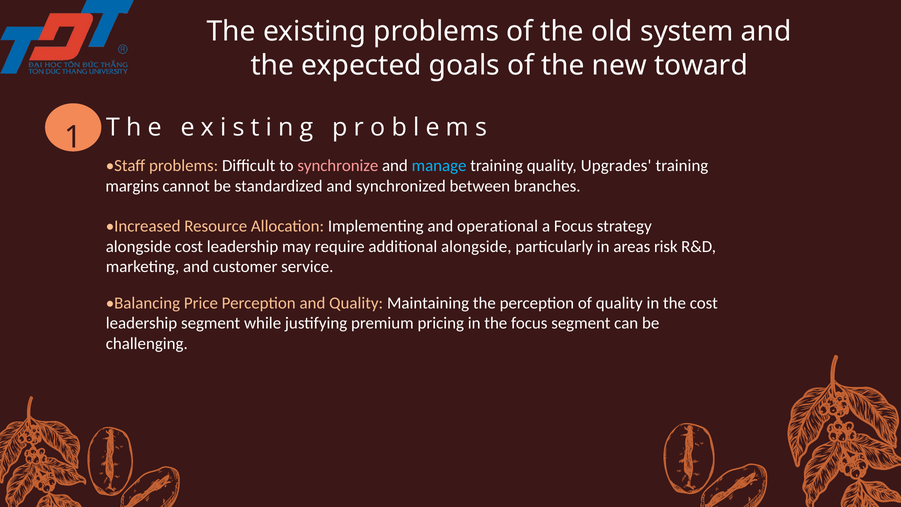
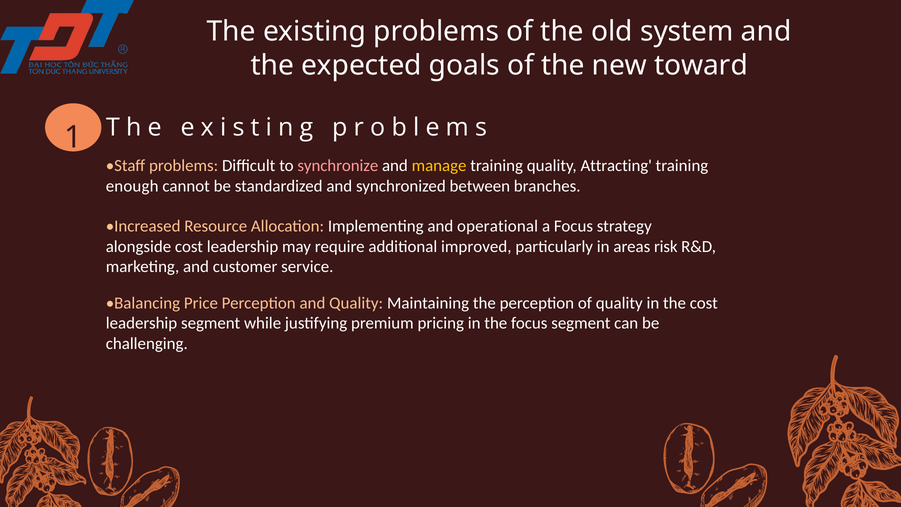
manage colour: light blue -> yellow (439, 166)
Upgrades: Upgrades -> Attracting (616, 166)
margins: margins -> enough (132, 186)
additional alongside: alongside -> improved (476, 247)
